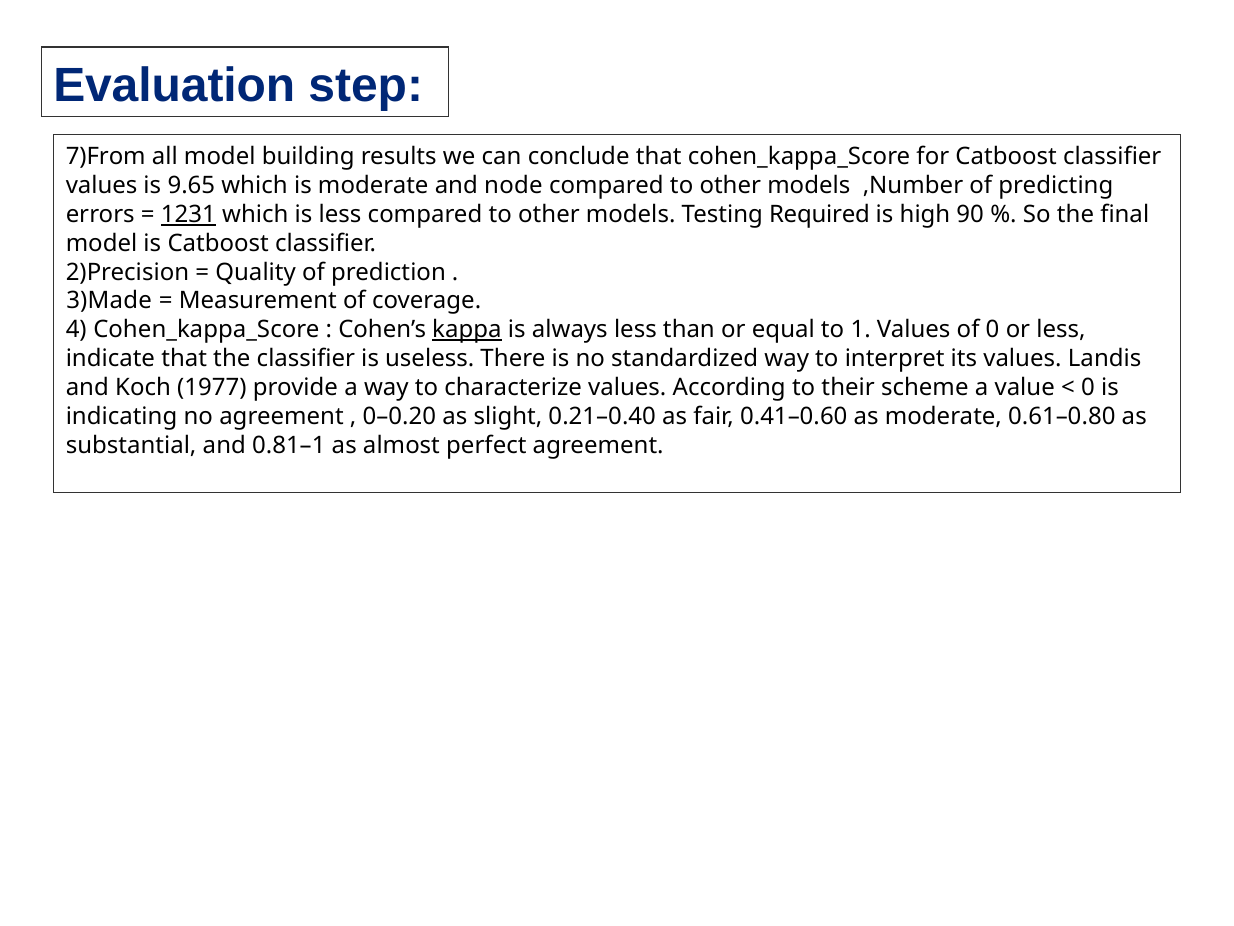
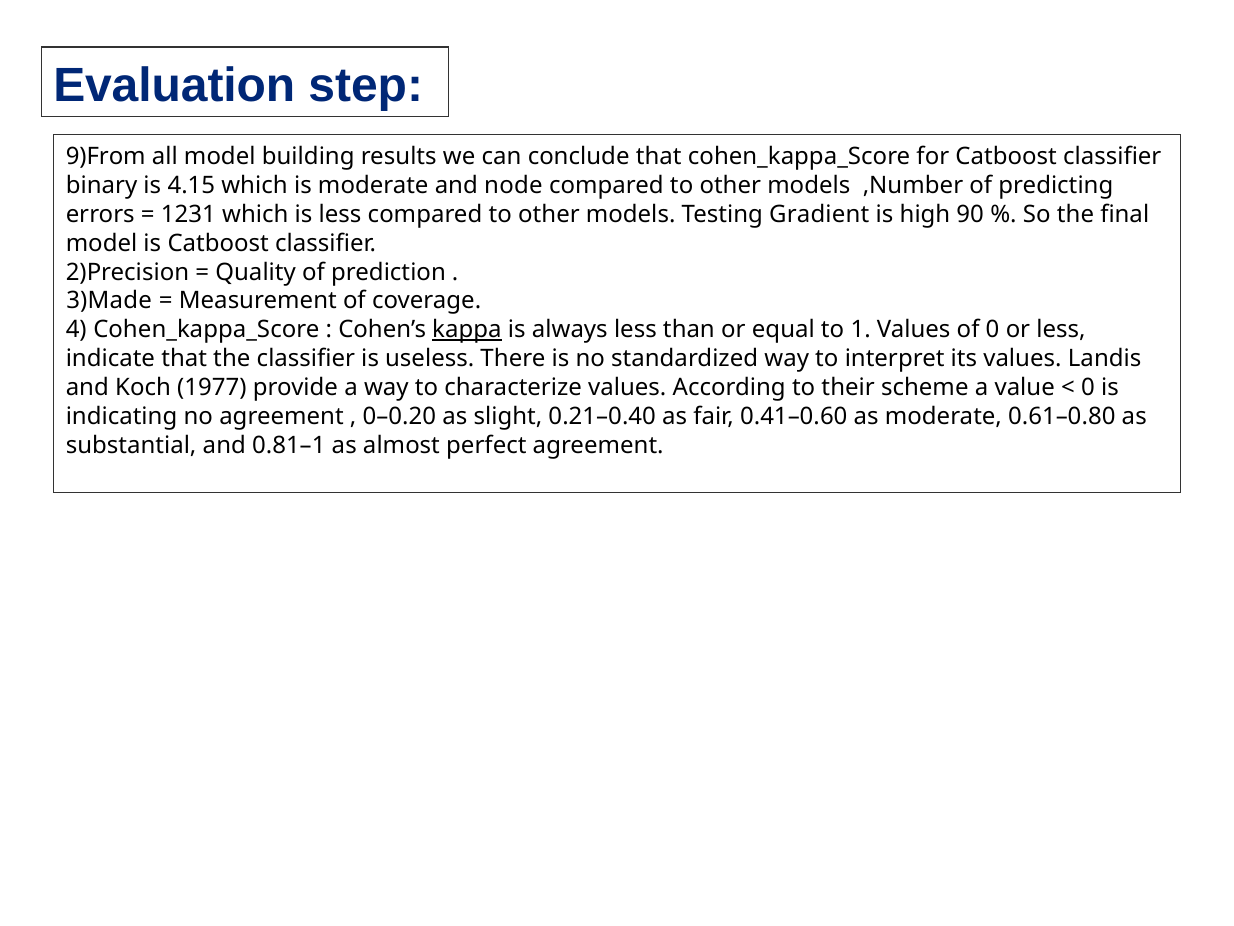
7)From: 7)From -> 9)From (106, 157)
values: values -> binary (102, 186)
9.65: 9.65 -> 4.15 (191, 186)
1231 underline: present -> none (188, 214)
Required: Required -> Gradient (819, 214)
